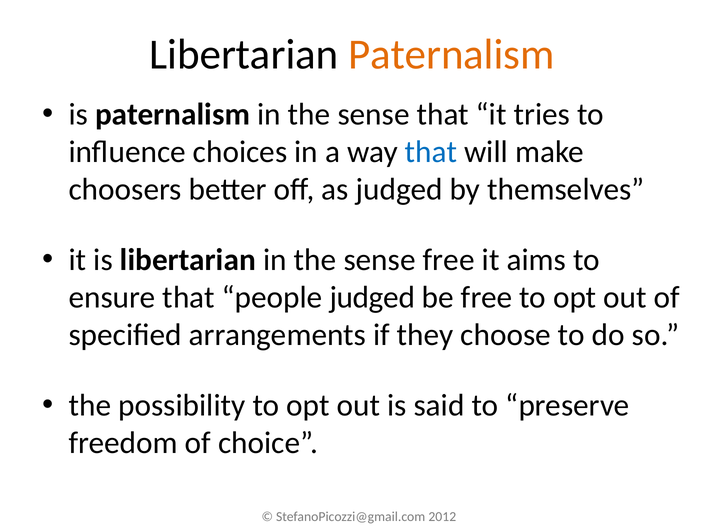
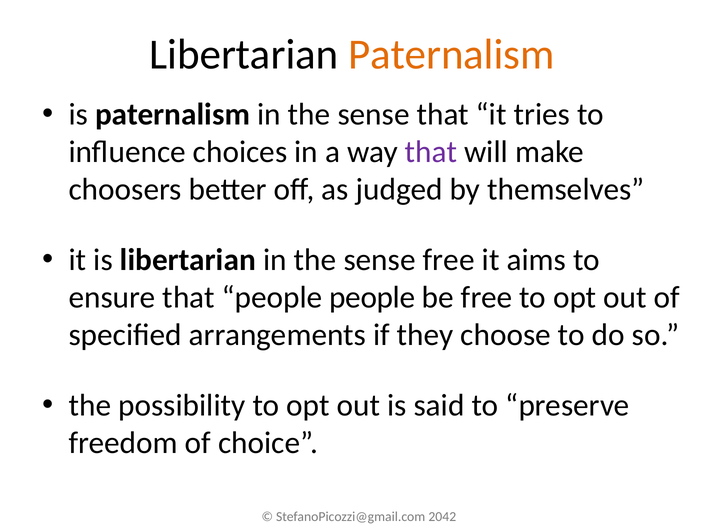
that colour: blue -> purple (431, 152)
people judged: judged -> people (372, 297)
2012: 2012 -> 2042 (442, 517)
